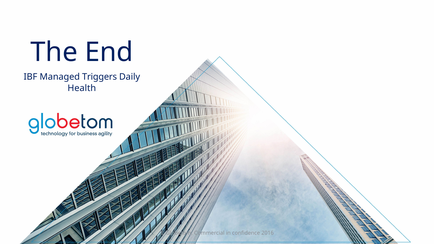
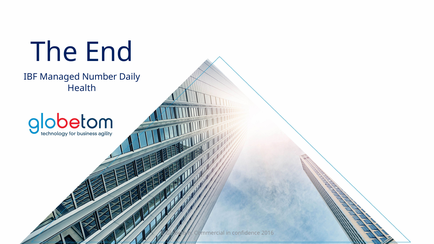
Triggers: Triggers -> Number (100, 77)
